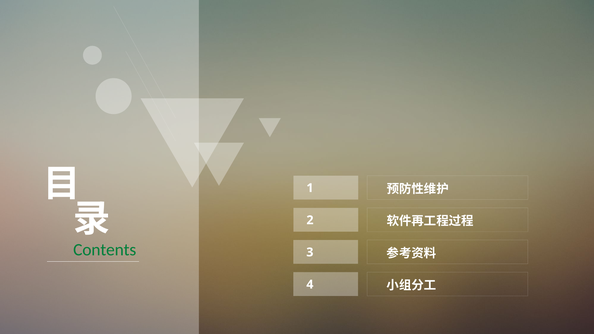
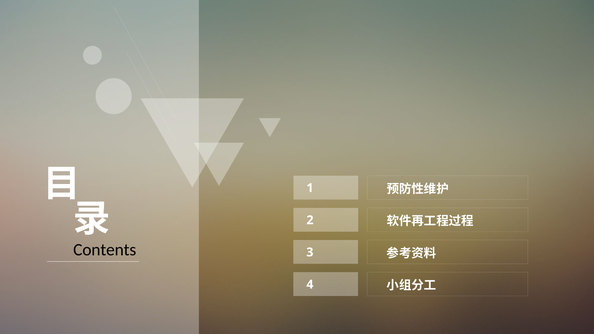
Contents colour: green -> black (105, 250)
